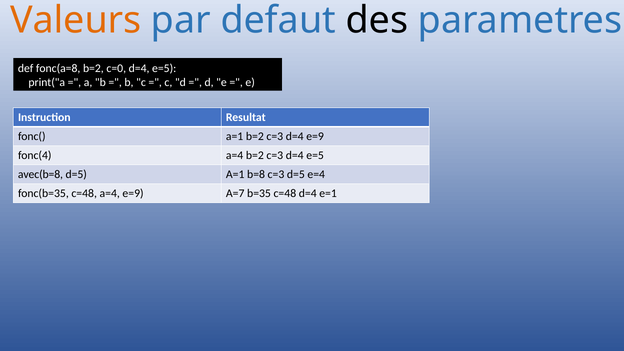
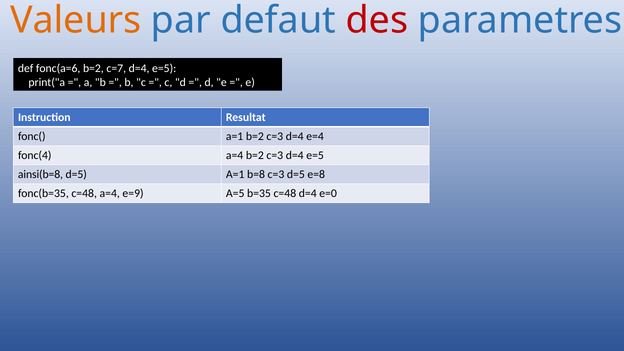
des colour: black -> red (377, 20)
fonc(a=8: fonc(a=8 -> fonc(a=6 (58, 68)
c=0: c=0 -> c=7 (116, 68)
d=4 e=9: e=9 -> e=4 (315, 136)
avec(b=8: avec(b=8 -> ainsi(b=8 (40, 174)
e=4: e=4 -> e=8 (316, 174)
A=7: A=7 -> A=5 (235, 193)
e=1: e=1 -> e=0 (328, 193)
